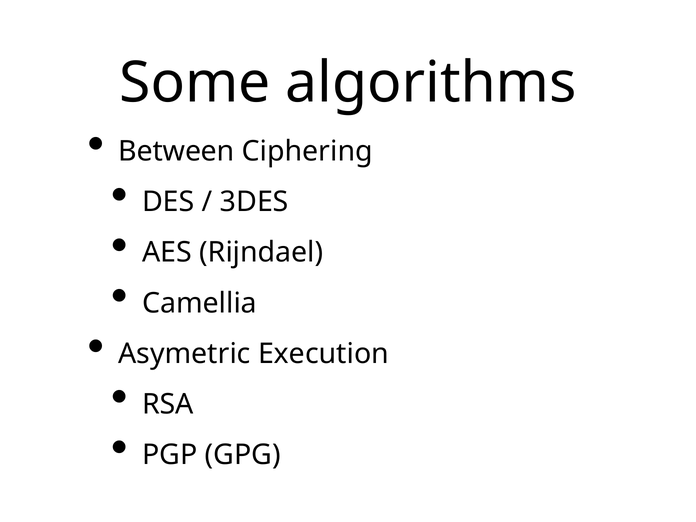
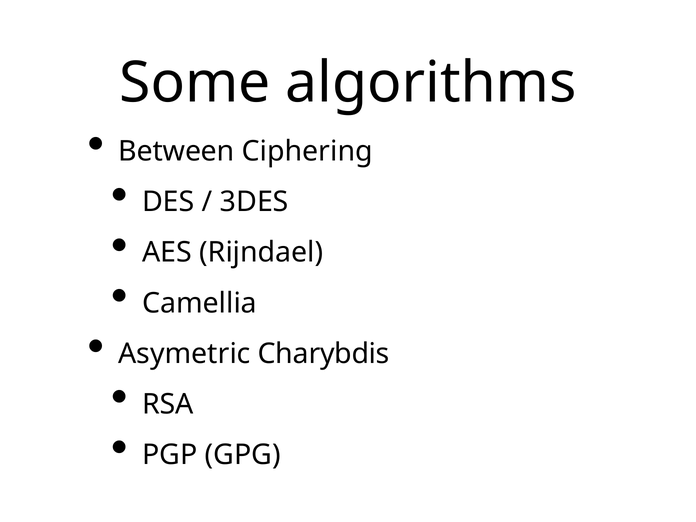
Execution: Execution -> Charybdis (324, 354)
